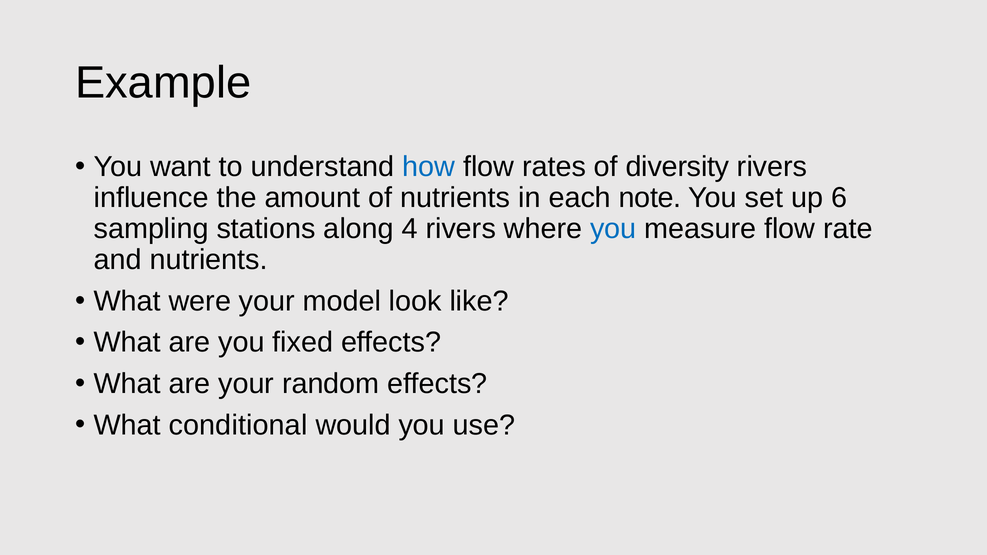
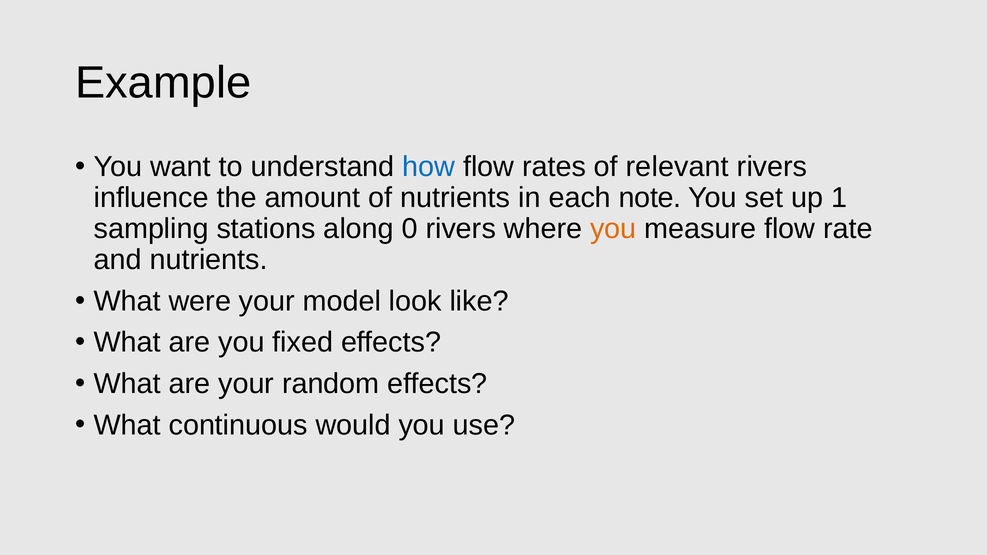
diversity: diversity -> relevant (677, 167)
6: 6 -> 1 (839, 198)
4: 4 -> 0 (410, 229)
you colour: blue -> orange (613, 229)
conditional: conditional -> continuous (238, 425)
